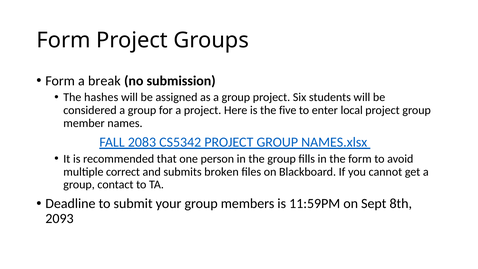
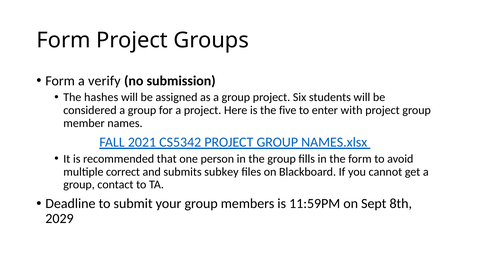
break: break -> verify (104, 81)
local: local -> with (352, 110)
2083: 2083 -> 2021 (142, 142)
broken: broken -> subkey (221, 172)
2093: 2093 -> 2029 (60, 219)
